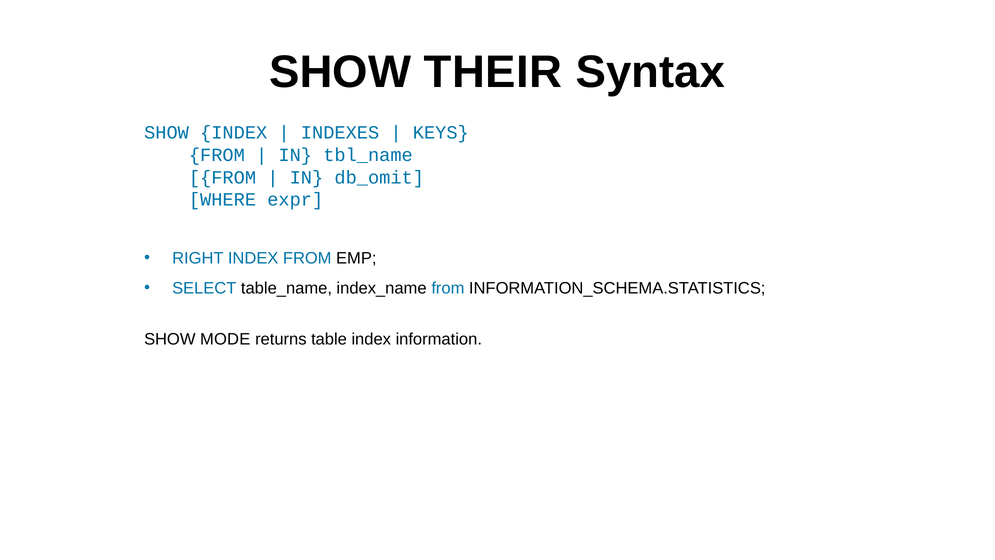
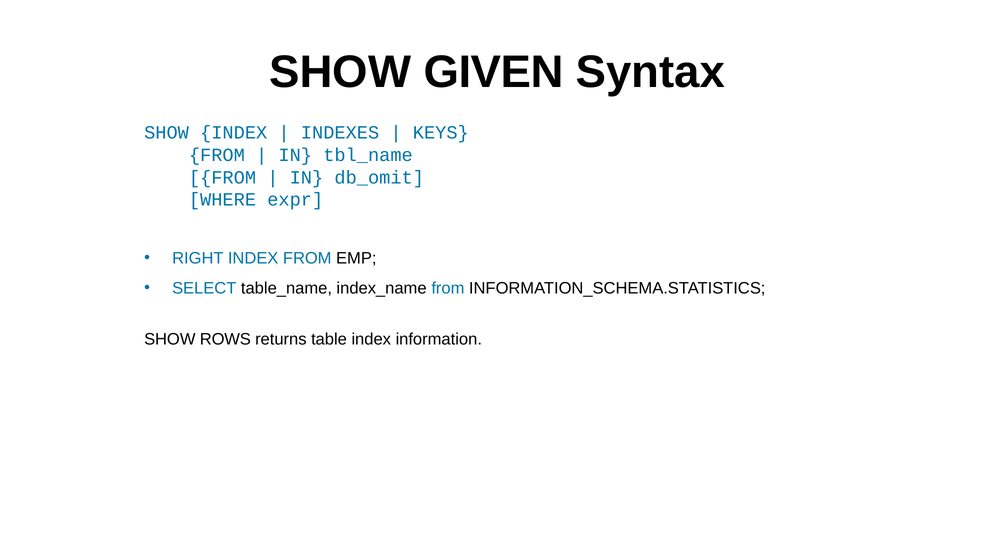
THEIR: THEIR -> GIVEN (494, 72)
MODE: MODE -> ROWS (225, 339)
